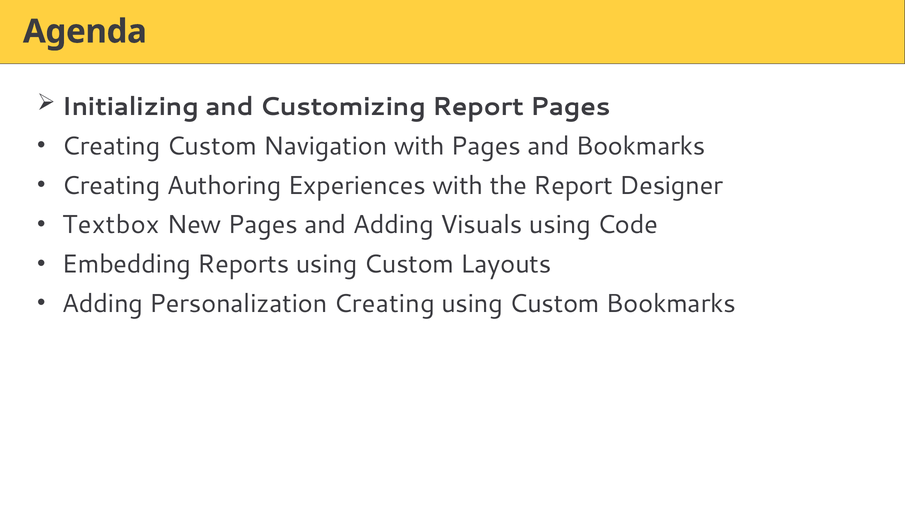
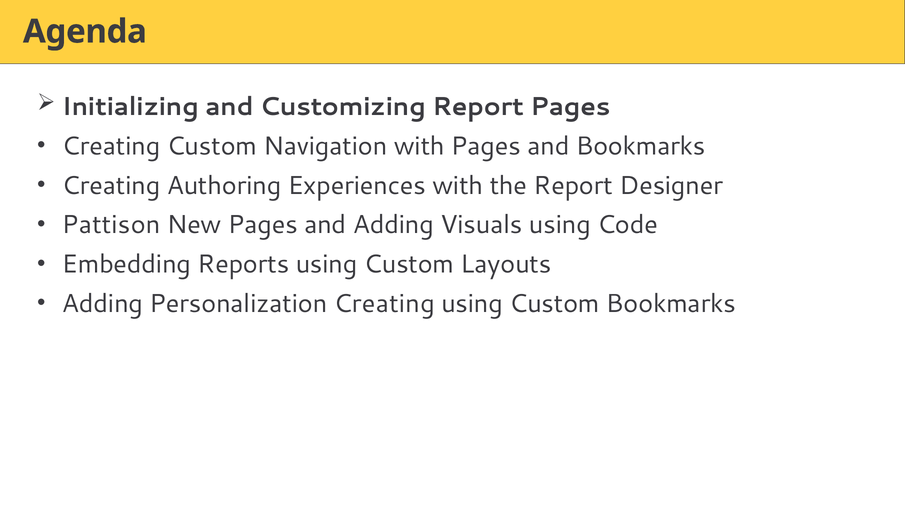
Textbox: Textbox -> Pattison (111, 225)
